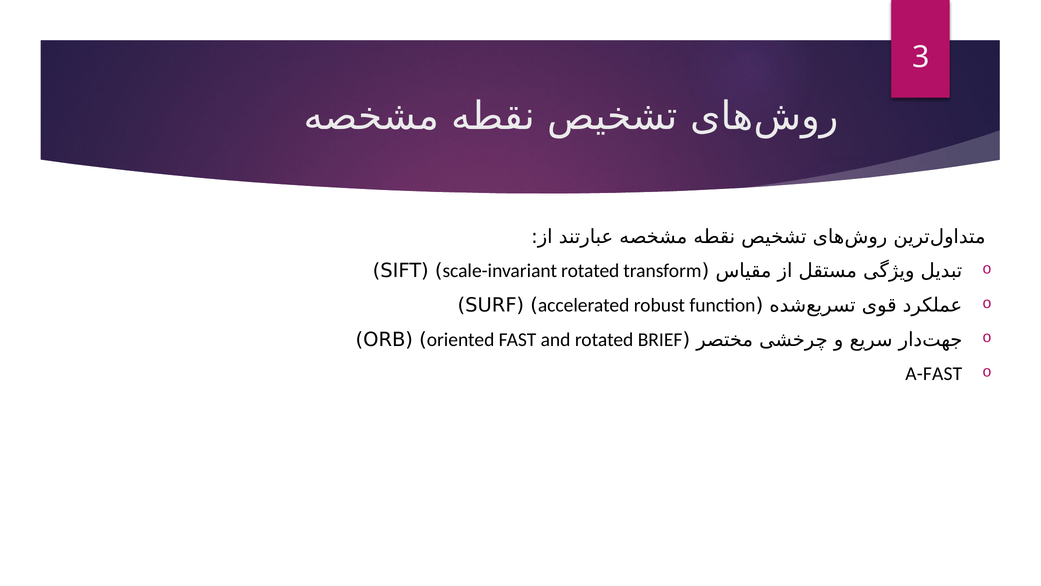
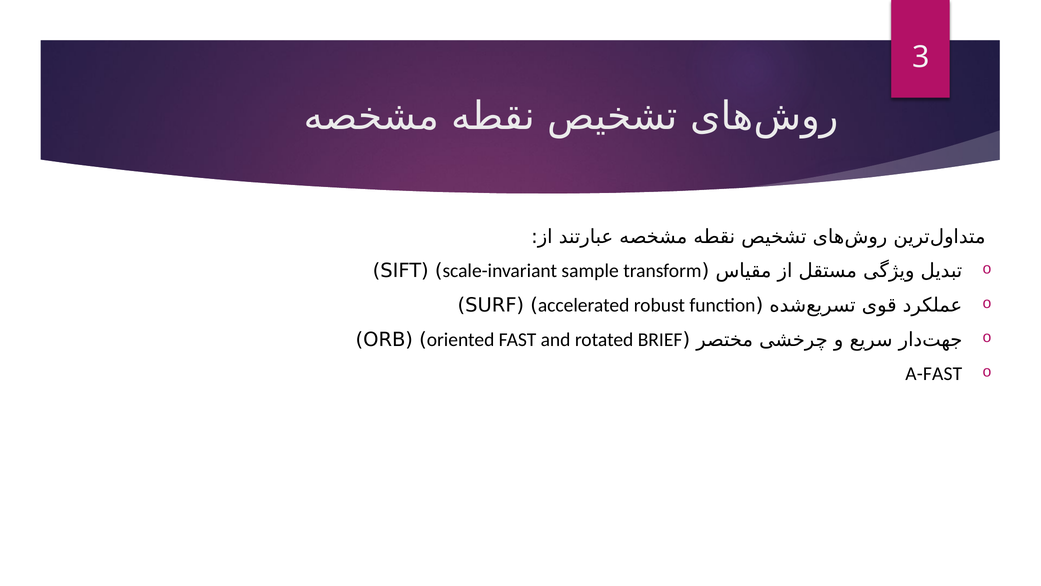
scale-invariant rotated: rotated -> sample (590, 271)
